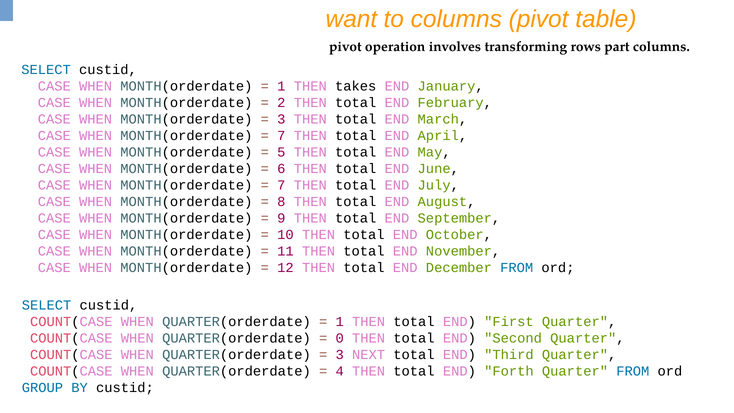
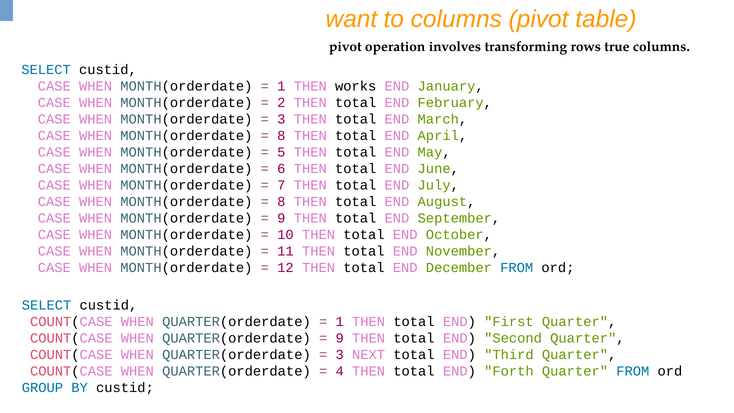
part: part -> true (617, 47)
takes: takes -> works (356, 86)
7: 7 -> 8 (281, 136)
0: 0 -> 9 (340, 338)
